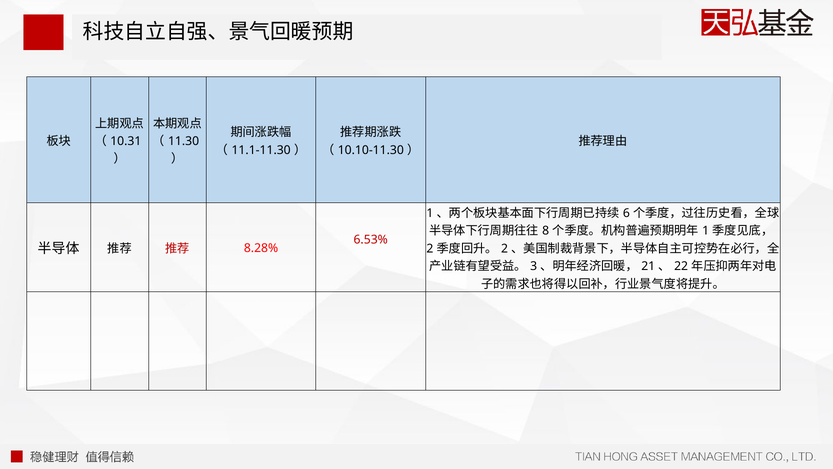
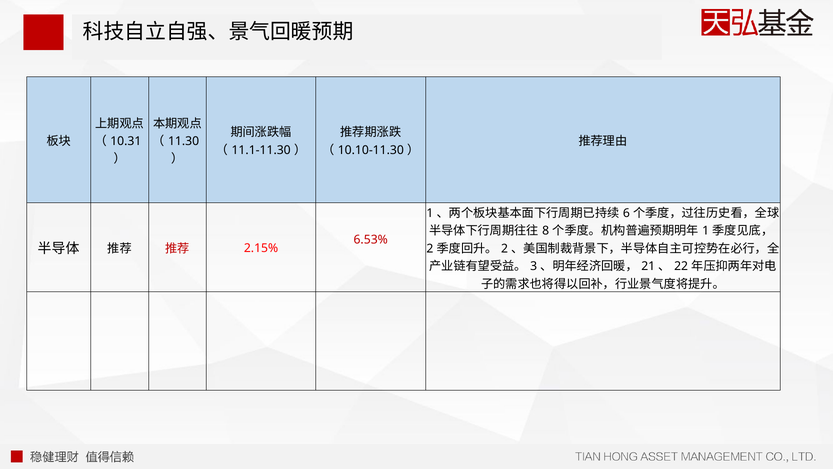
8.28%: 8.28% -> 2.15% (261, 248)
